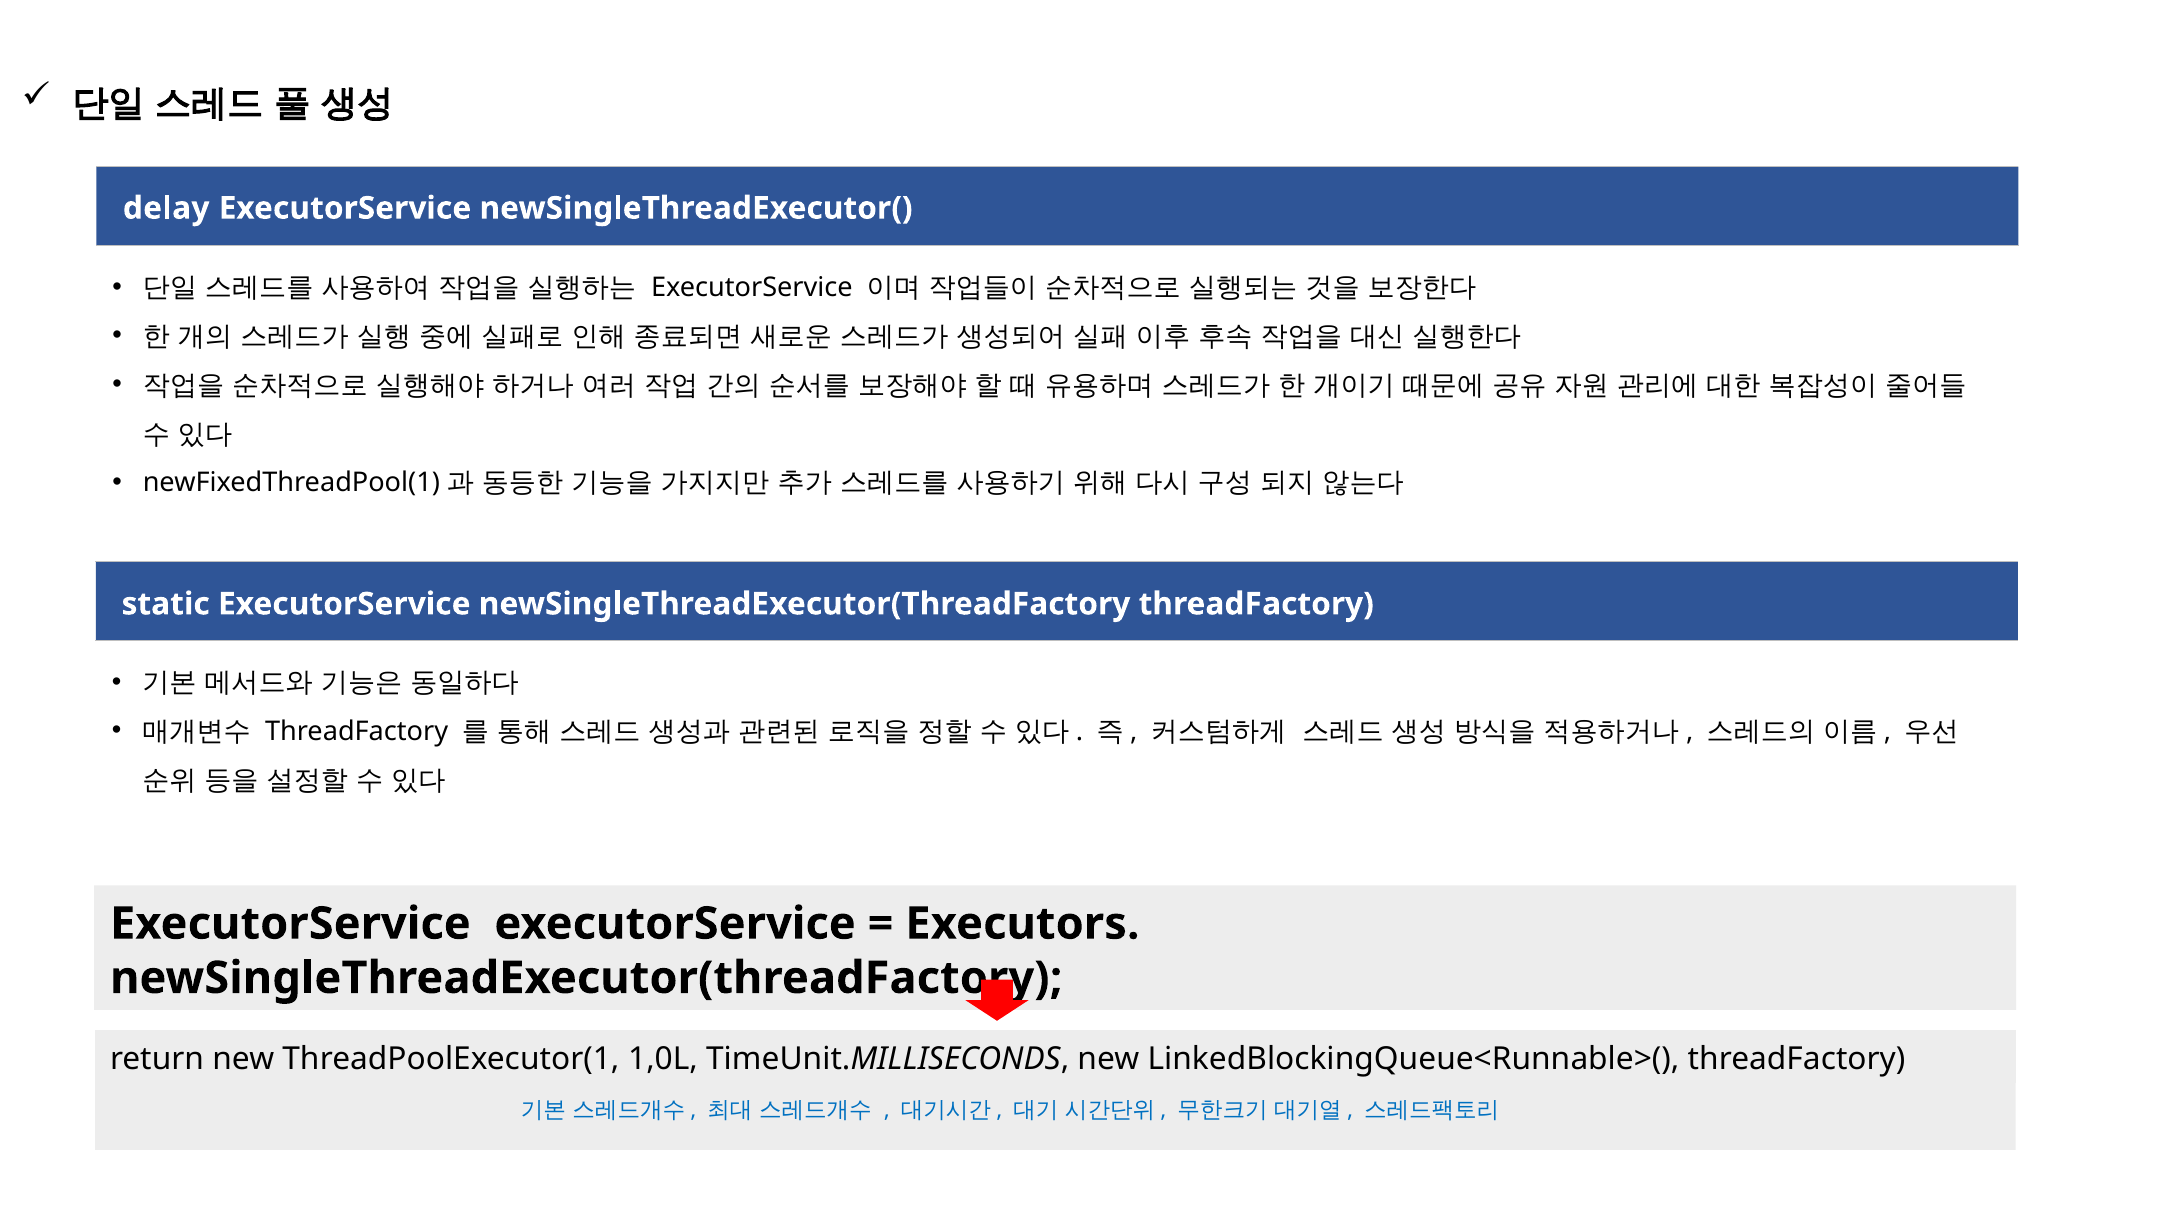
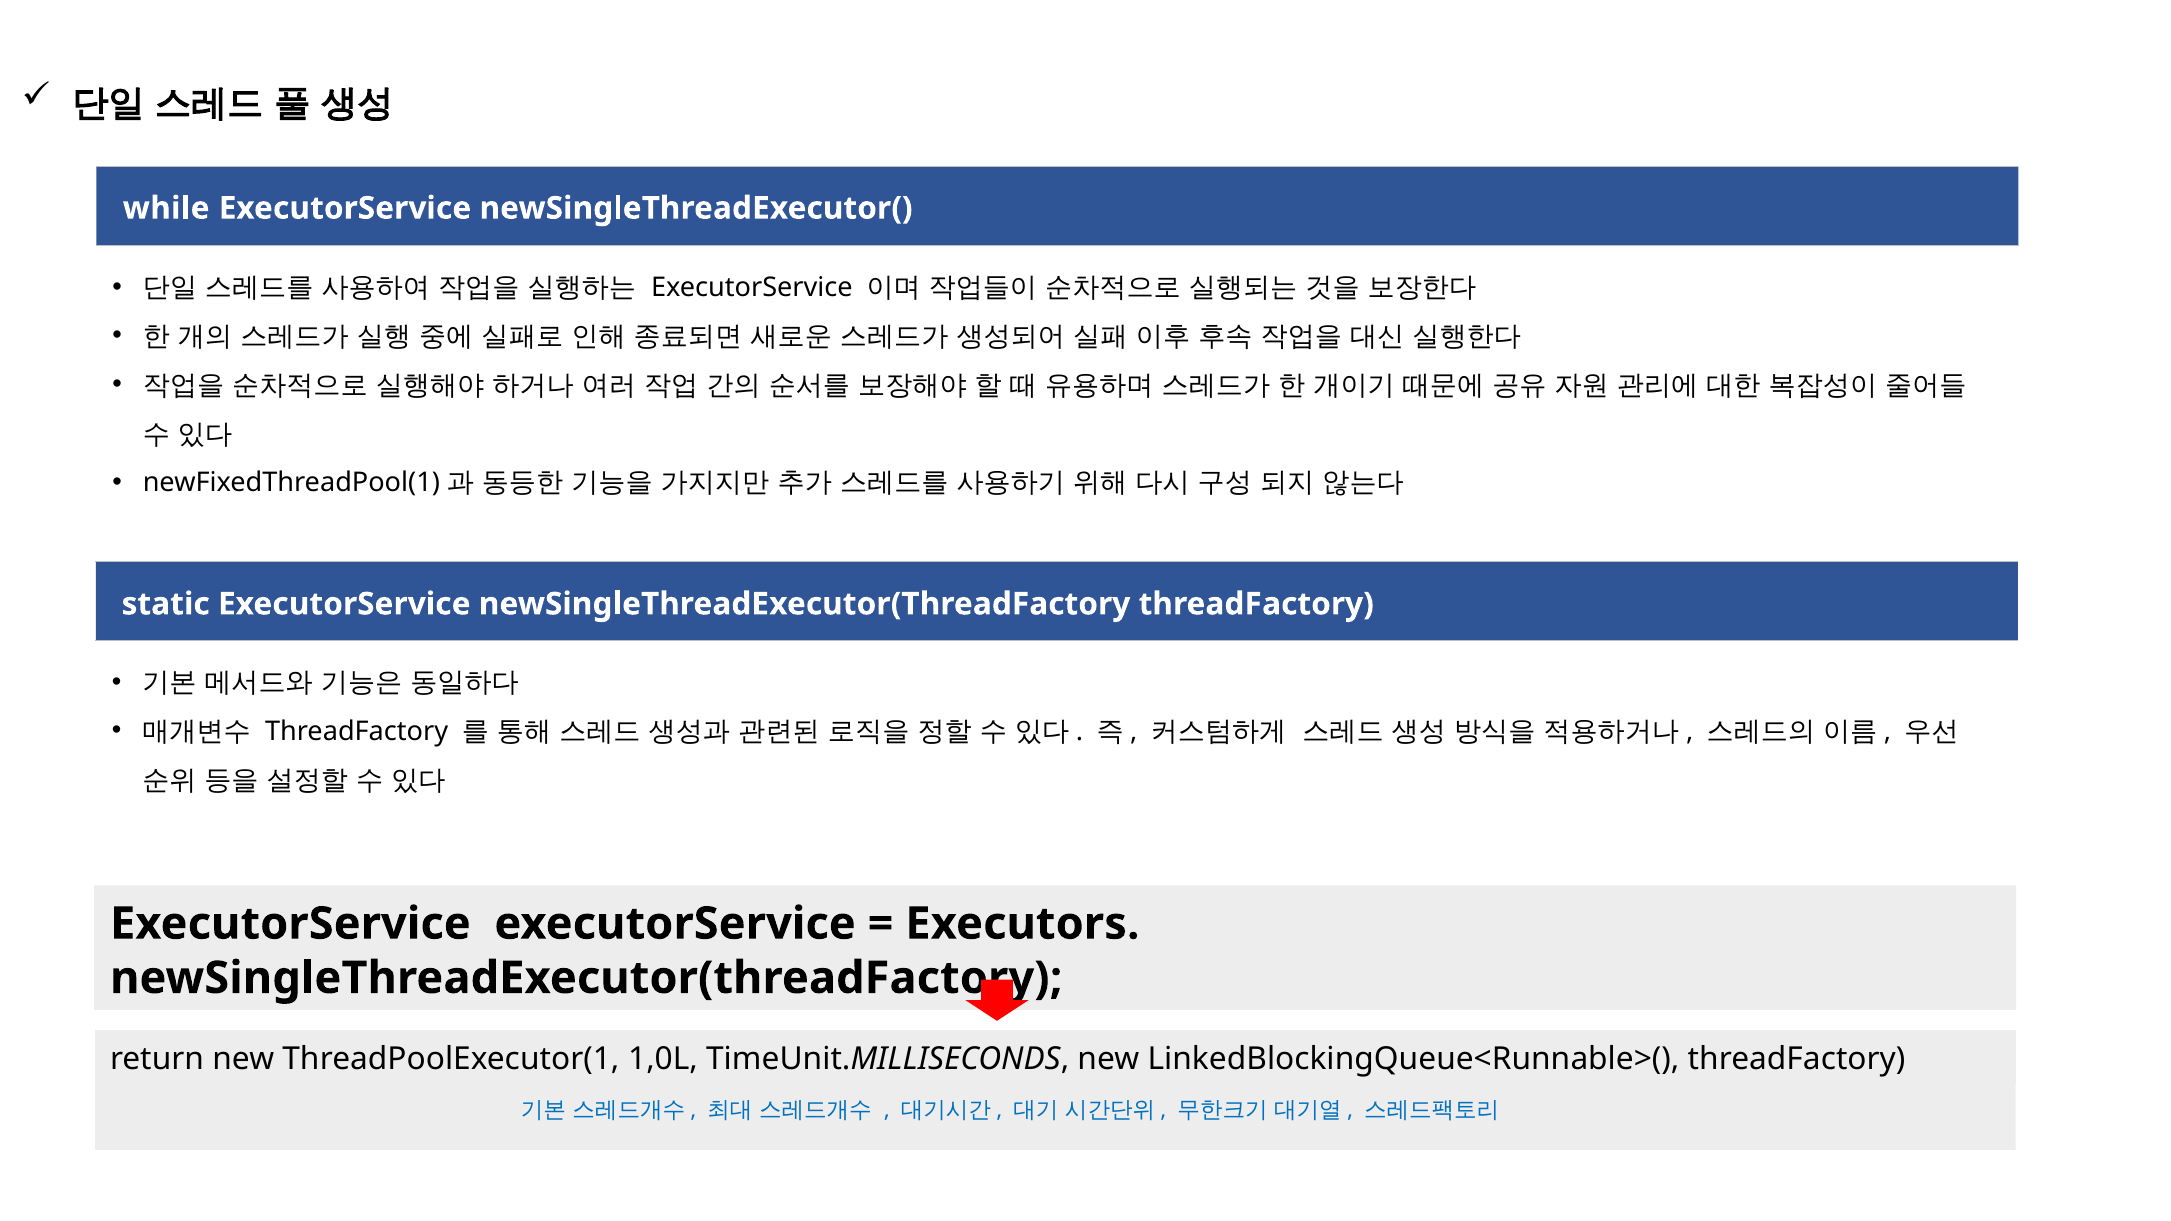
delay: delay -> while (166, 208)
